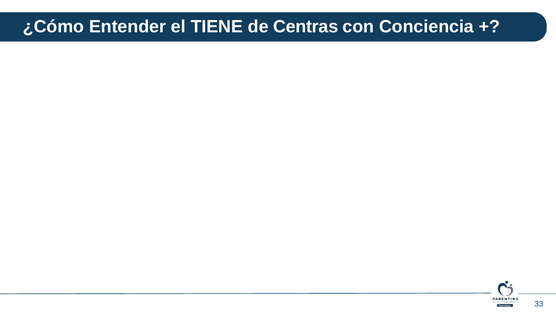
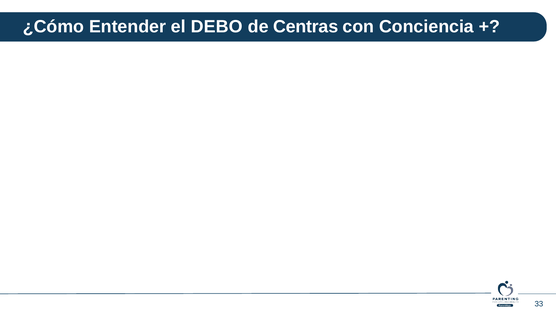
TIENE: TIENE -> DEBO (217, 27)
